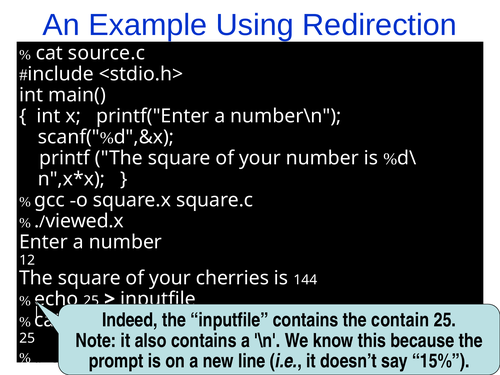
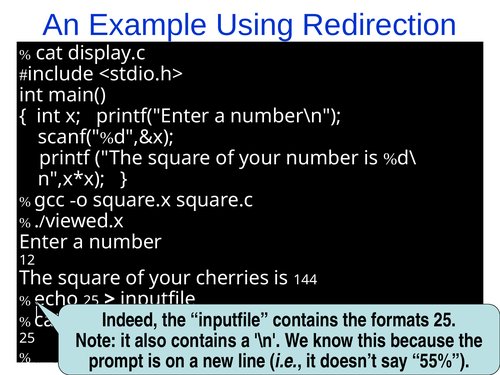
source.c: source.c -> display.c (107, 53)
contain: contain -> formats (400, 320)
15%: 15% -> 55% (441, 361)
